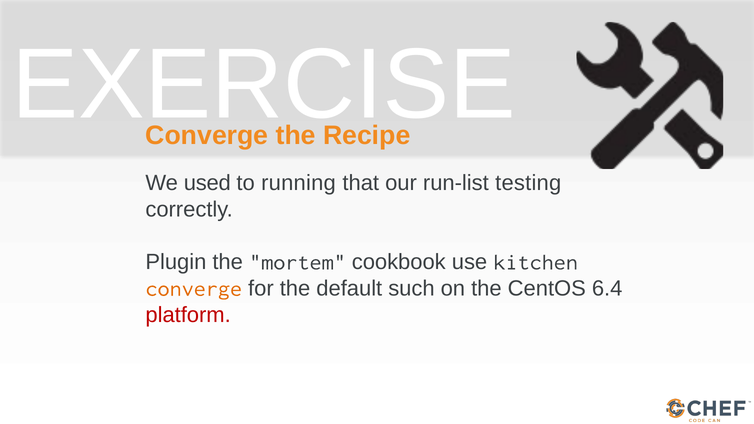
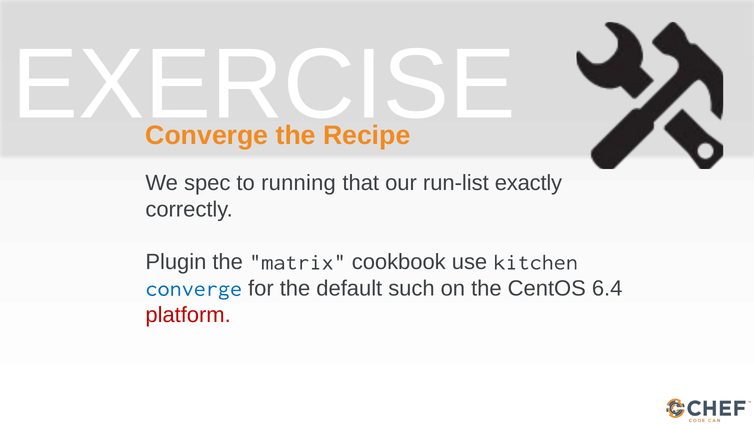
used: used -> spec (207, 183)
testing: testing -> exactly (528, 183)
mortem: mortem -> matrix (297, 262)
converge colour: orange -> blue (194, 289)
